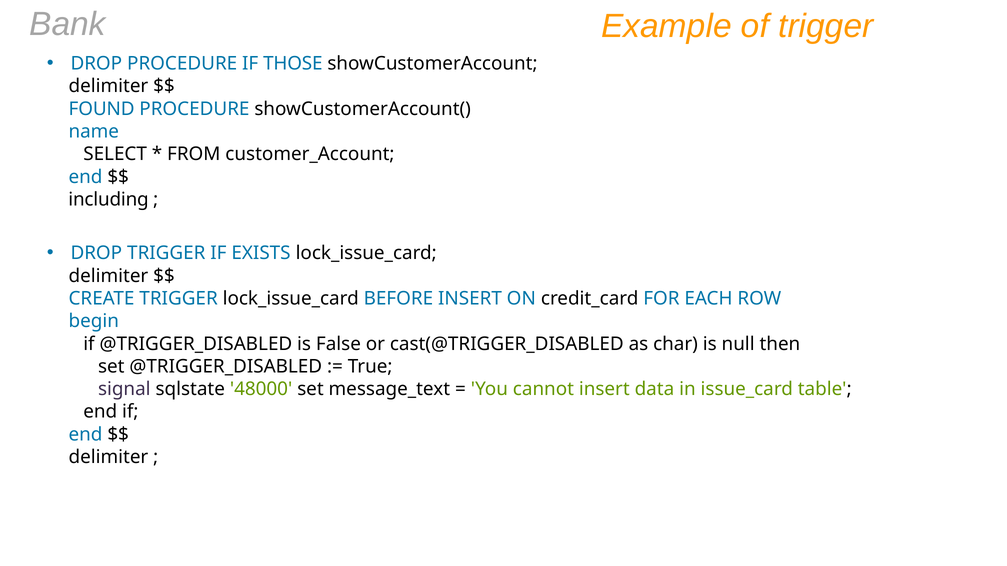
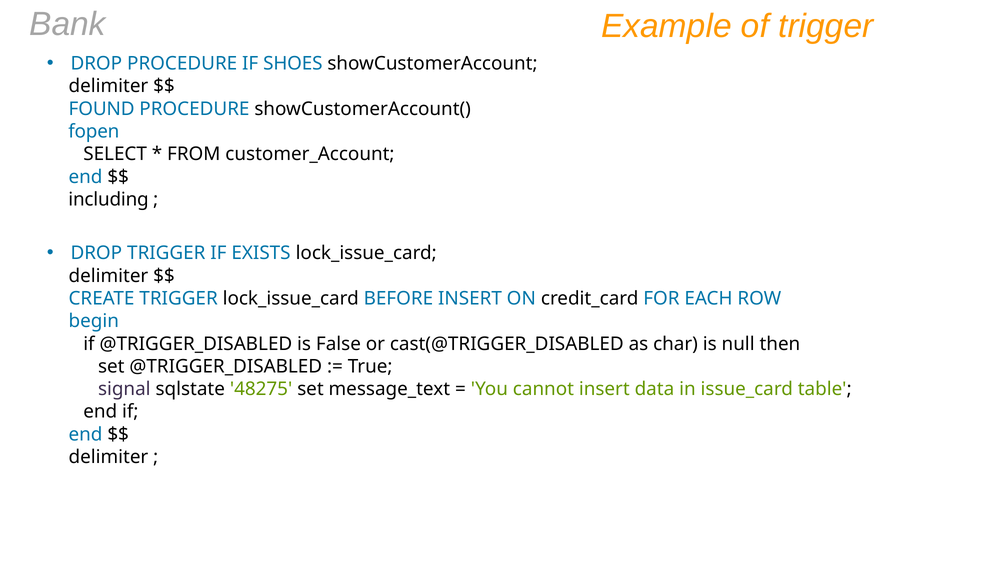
THOSE: THOSE -> SHOES (293, 64)
name: name -> fopen (94, 132)
48000: 48000 -> 48275 (261, 389)
